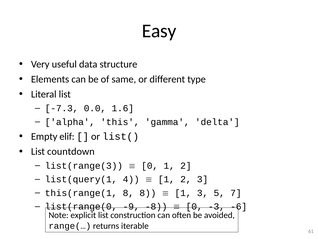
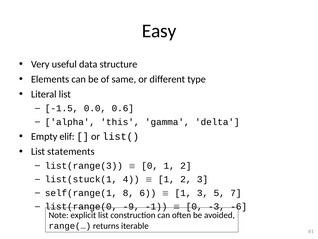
-7.3: -7.3 -> -1.5 (62, 108)
1.6: 1.6 -> 0.6 (123, 108)
countdown: countdown -> statements (71, 151)
list(query(1: list(query(1 -> list(stuck(1 (81, 179)
this(range(1: this(range(1 -> self(range(1 (81, 193)
8 8: 8 -> 6 (148, 193)
-8: -8 -> -1 (156, 206)
